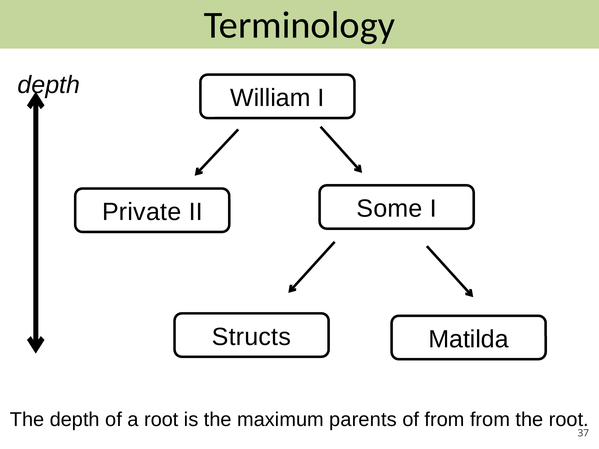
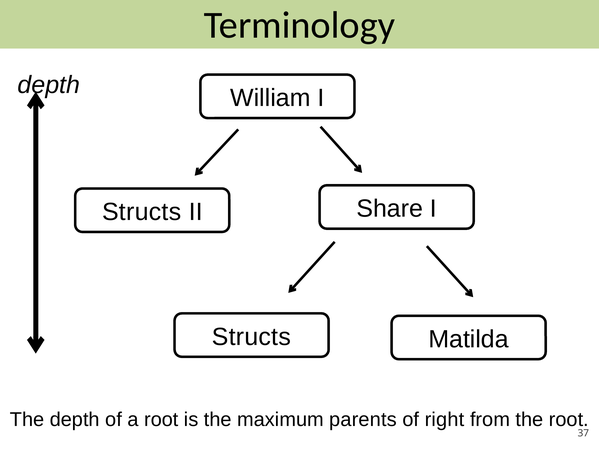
Private: Private -> Structs (142, 212)
Some: Some -> Share (390, 209)
of from: from -> right (445, 420)
